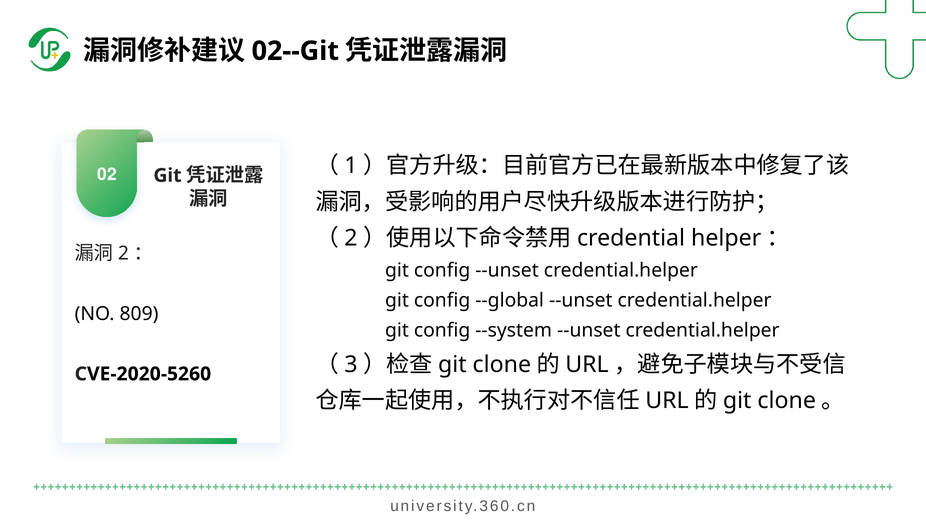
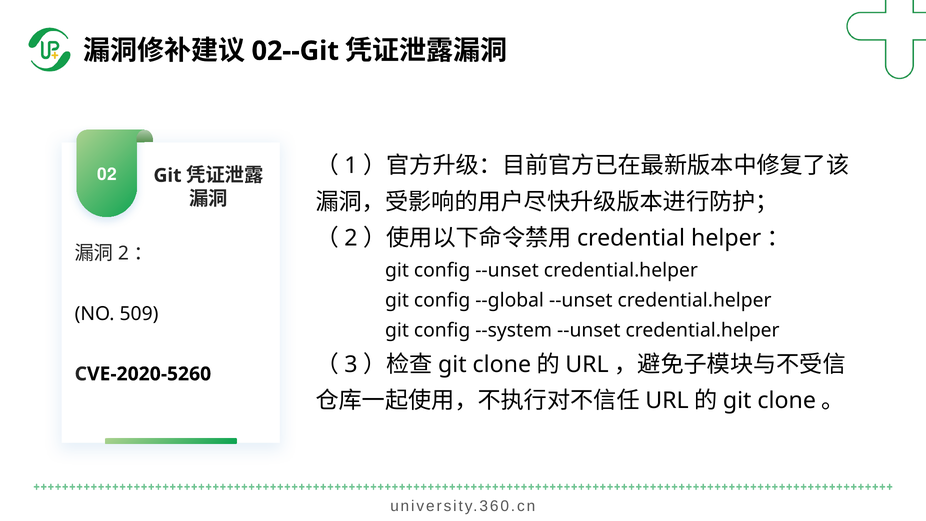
809: 809 -> 509 (139, 314)
